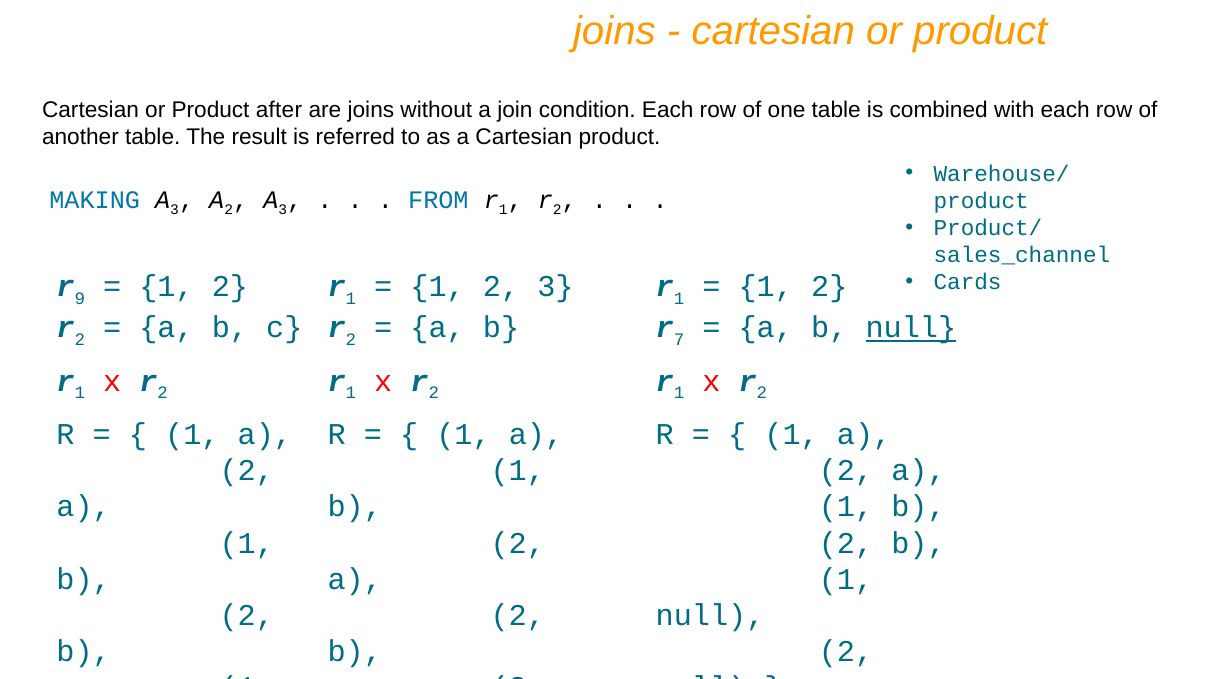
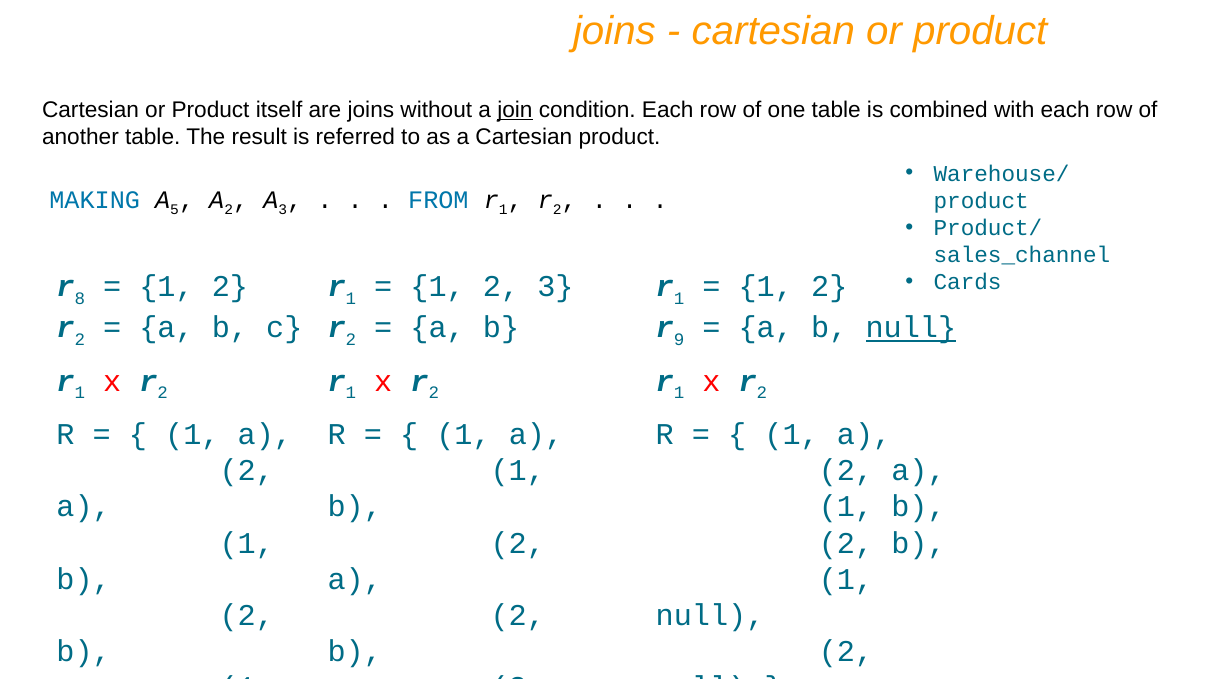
after: after -> itself (279, 110)
join underline: none -> present (515, 110)
3: 3 -> 5 (175, 210)
9: 9 -> 8 (80, 299)
7: 7 -> 9 (679, 340)
